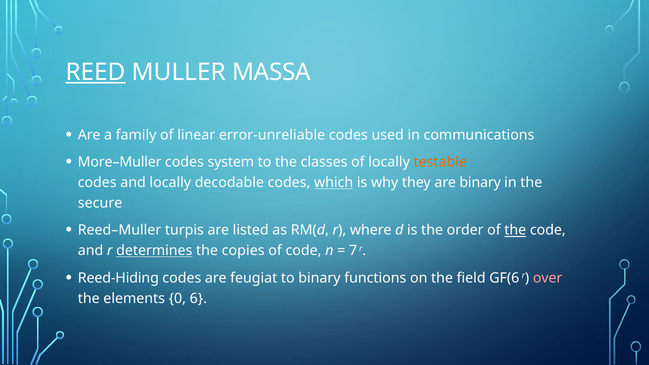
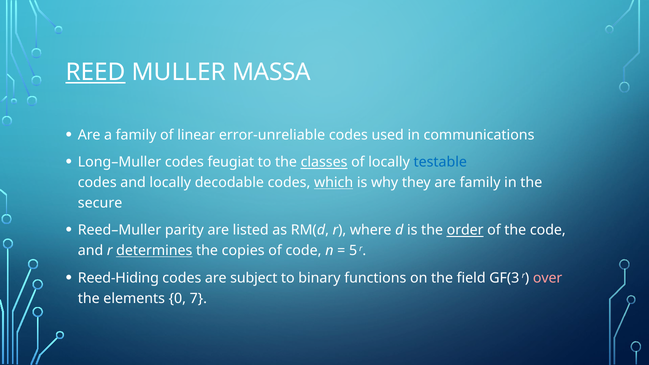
More–Muller: More–Muller -> Long–Muller (120, 162)
system: system -> feugiat (231, 162)
classes underline: none -> present (324, 162)
testable colour: orange -> blue (440, 162)
are binary: binary -> family (480, 183)
turpis: turpis -> parity (184, 230)
order underline: none -> present (465, 230)
the underline: present -> none (515, 230)
7: 7 -> 5 (353, 251)
feugiat: feugiat -> subject (254, 278)
GF(6: GF(6 -> GF(3 (504, 278)
6: 6 -> 7 (198, 298)
